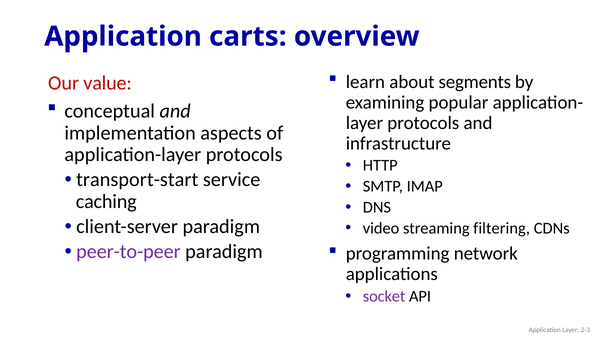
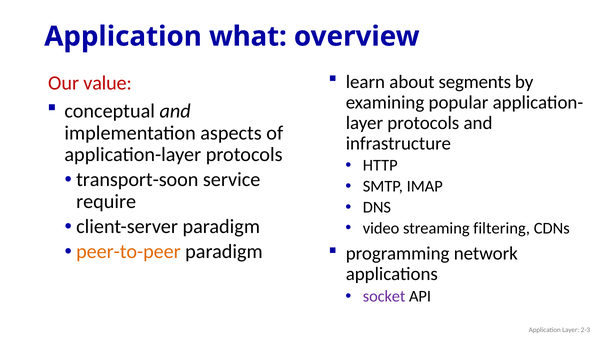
carts: carts -> what (248, 36)
transport-start: transport-start -> transport-soon (137, 180)
caching: caching -> require (106, 202)
peer-to-peer colour: purple -> orange (128, 252)
